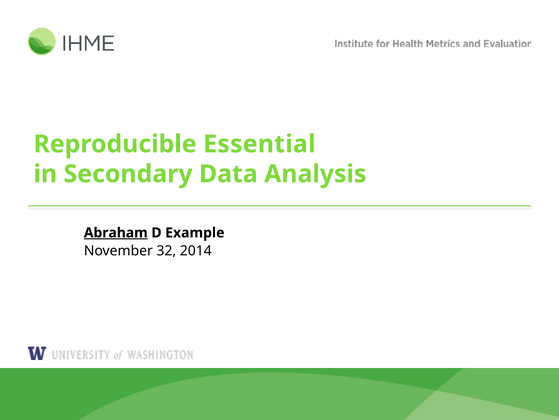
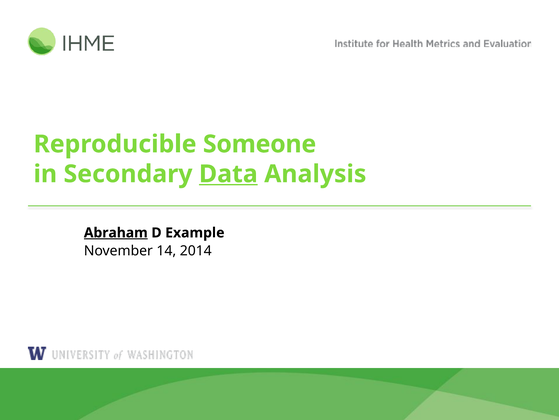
Essential: Essential -> Someone (260, 144)
Data underline: none -> present (228, 174)
32: 32 -> 14 (166, 250)
